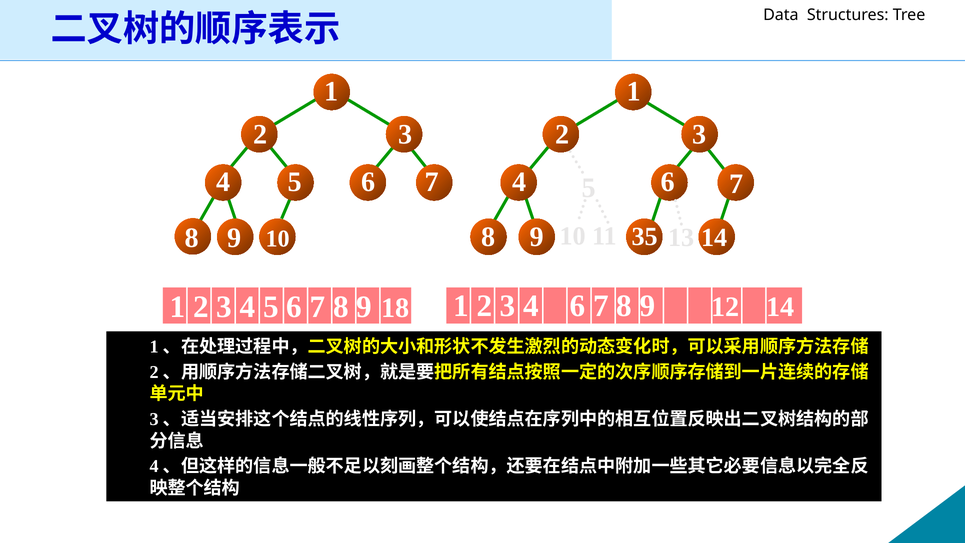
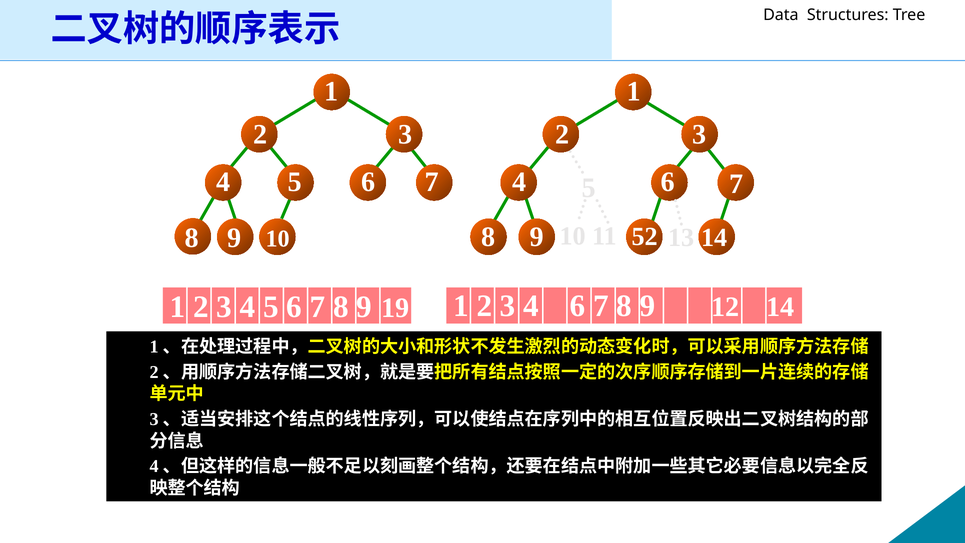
35: 35 -> 52 (645, 237)
18: 18 -> 19 (395, 308)
